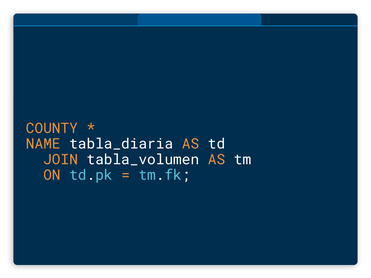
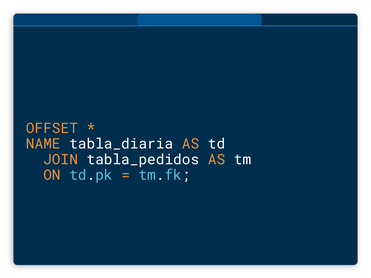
COUNTY: COUNTY -> OFFSET (52, 128)
tabla_volumen: tabla_volumen -> tabla_pedidos (143, 160)
